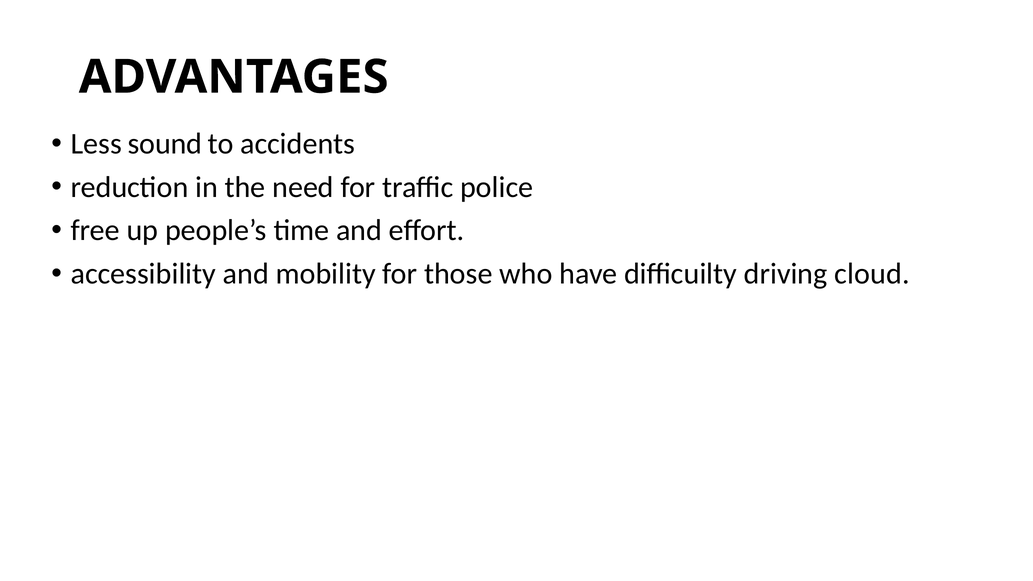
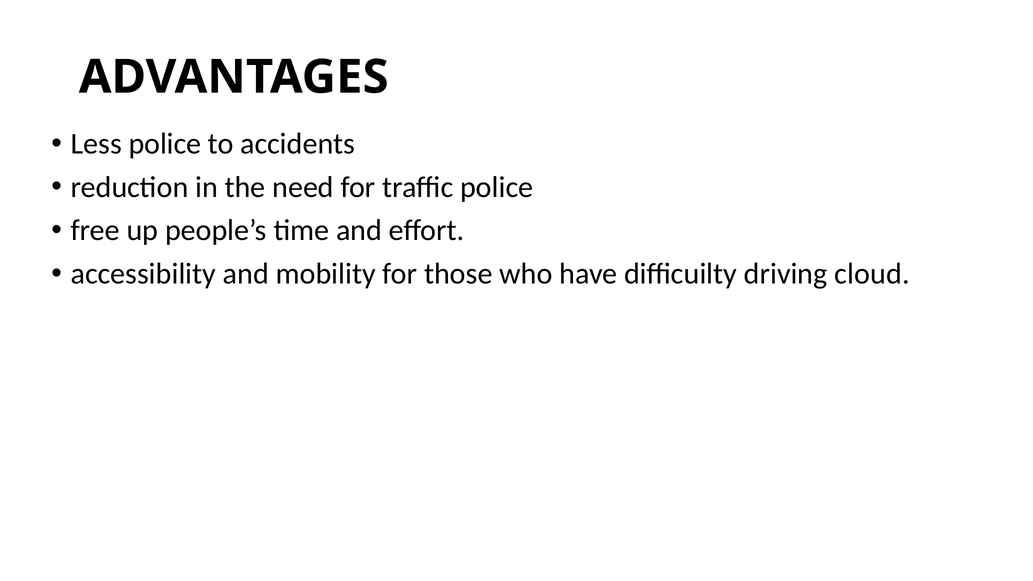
Less sound: sound -> police (165, 144)
